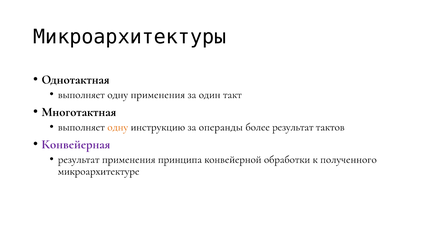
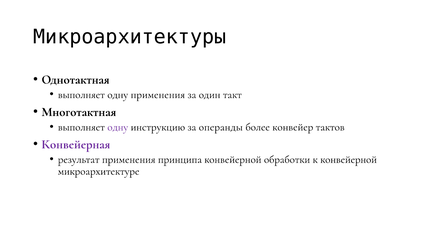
одну colour: orange -> purple (118, 127)
более результат: результат -> конвейер (293, 127)
к полученного: полученного -> конвейерной (349, 159)
